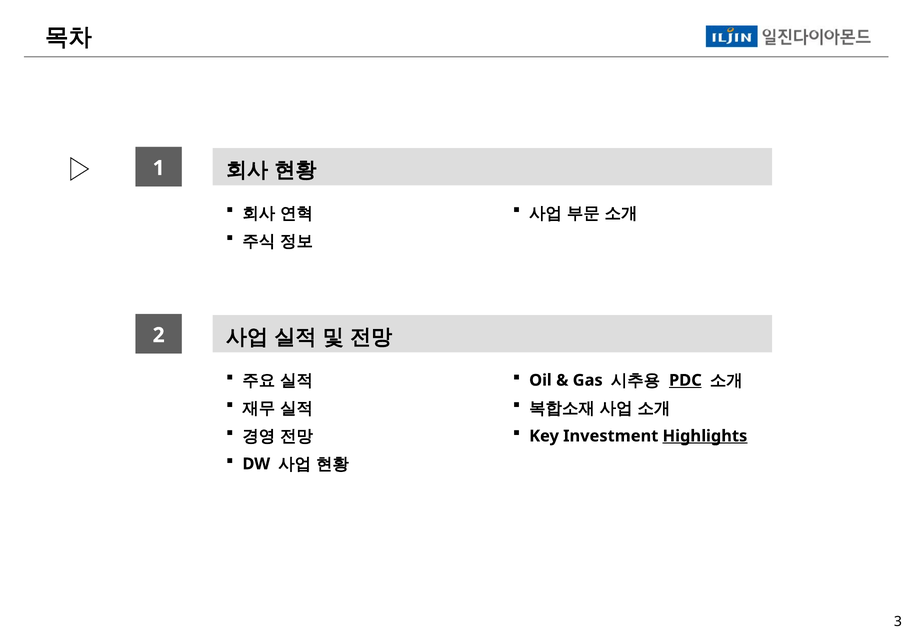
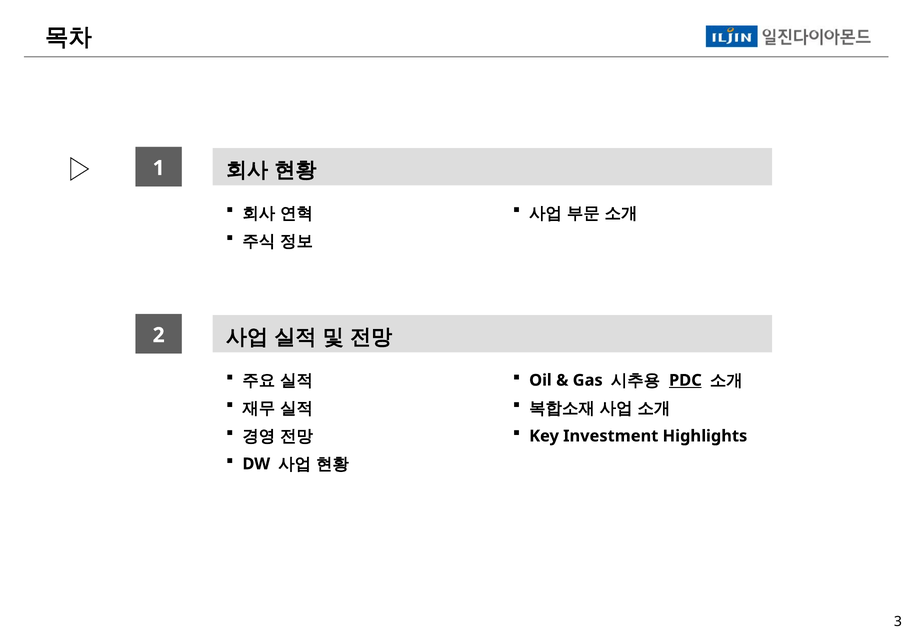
Highlights underline: present -> none (705, 436)
